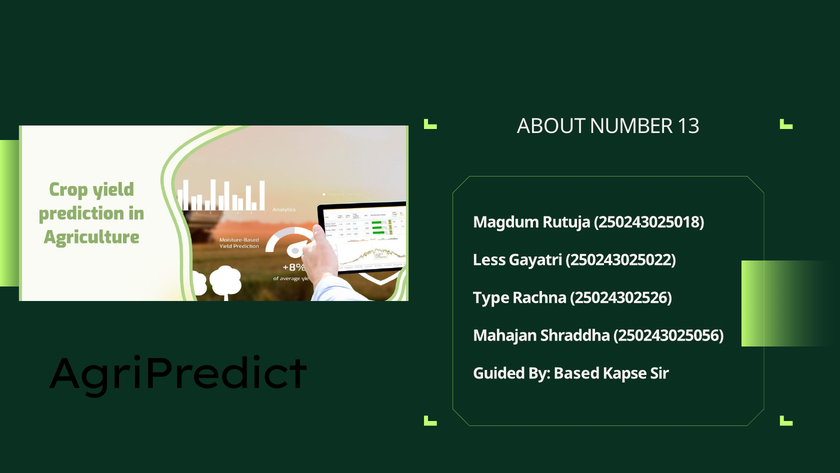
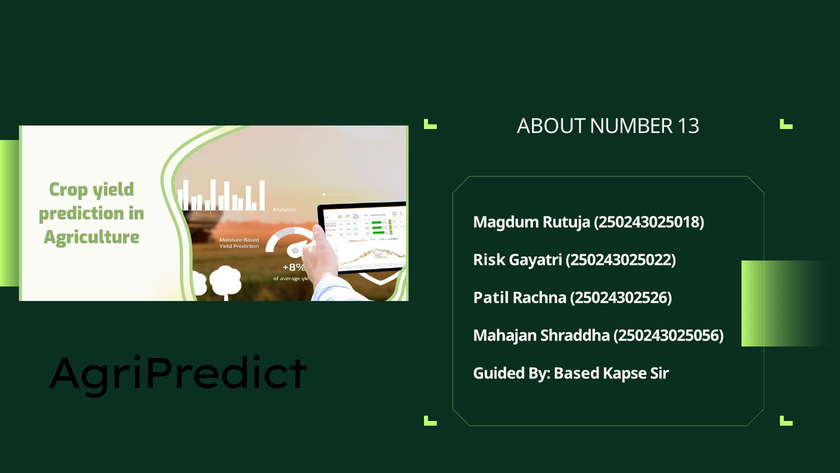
Less: Less -> Risk (489, 260)
Type: Type -> Patil (491, 297)
